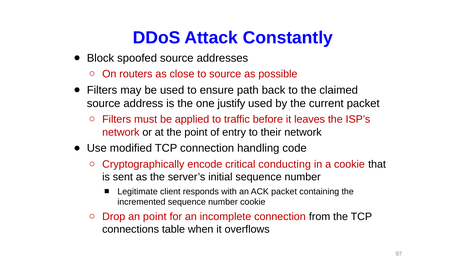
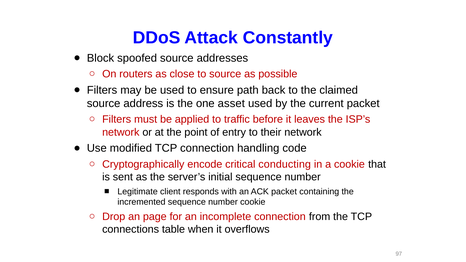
justify: justify -> asset (231, 103)
an point: point -> page (155, 217)
